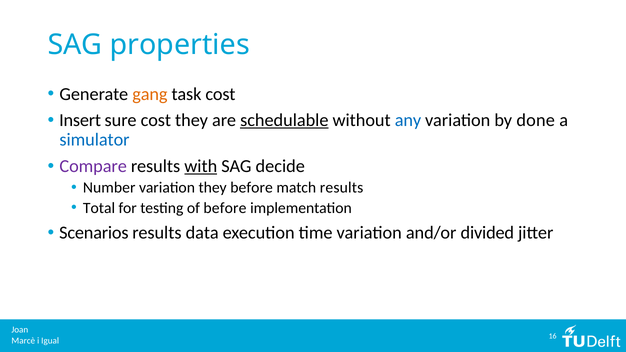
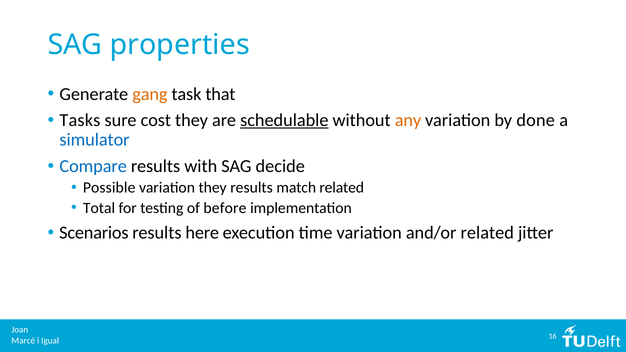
task cost: cost -> that (220, 94)
Insert: Insert -> Tasks (80, 120)
any colour: blue -> orange (408, 120)
Compare colour: purple -> blue (93, 166)
with underline: present -> none (201, 166)
Number: Number -> Possible (109, 188)
they before: before -> results (252, 188)
match results: results -> related (342, 188)
data: data -> here (202, 233)
and/or divided: divided -> related (487, 233)
